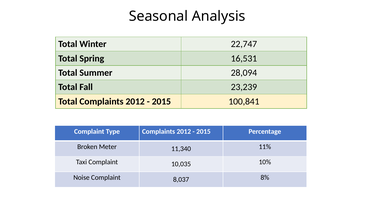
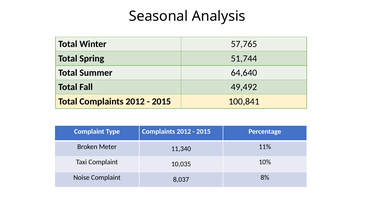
22,747: 22,747 -> 57,765 (244, 44)
16,531: 16,531 -> 51,744 (244, 58)
28,094: 28,094 -> 64,640 (244, 73)
23,239: 23,239 -> 49,492 (244, 87)
